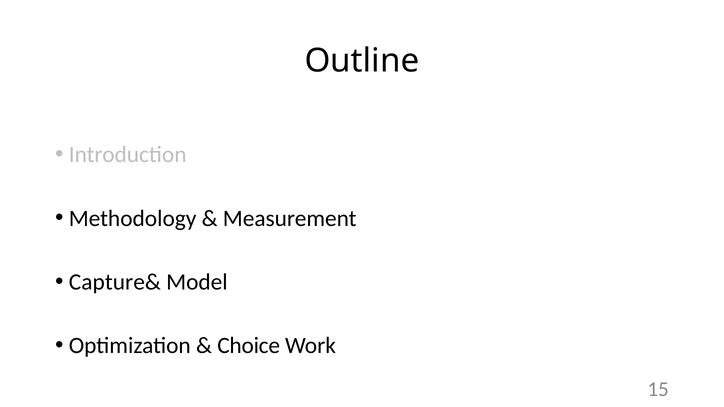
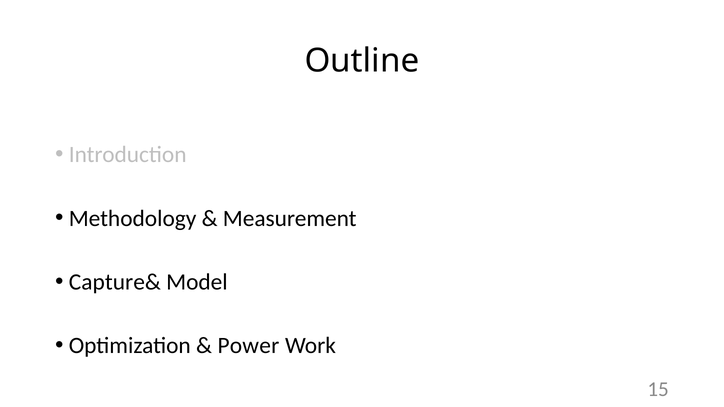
Choice: Choice -> Power (248, 346)
